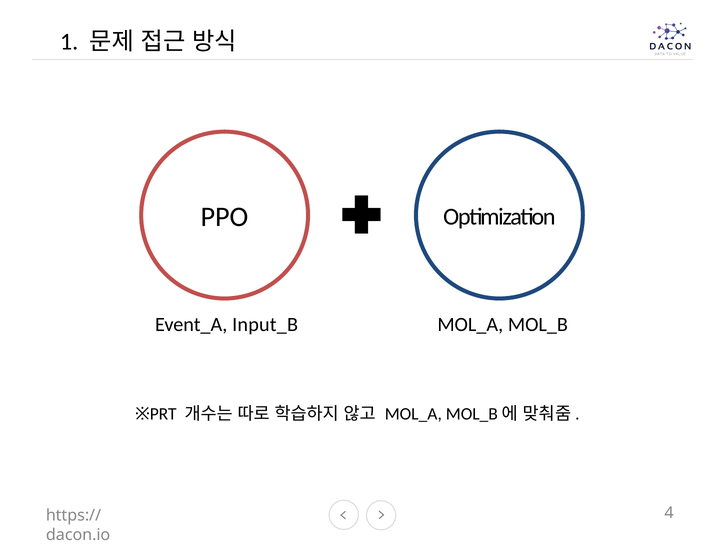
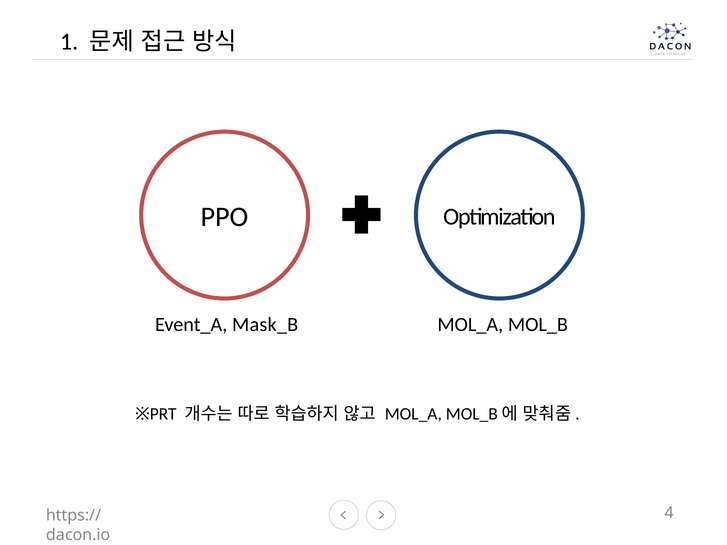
Input_B: Input_B -> Mask_B (265, 325)
